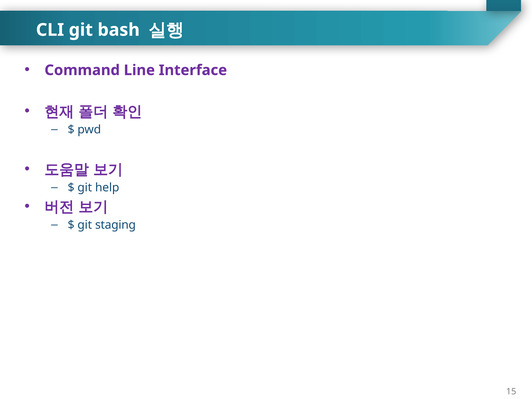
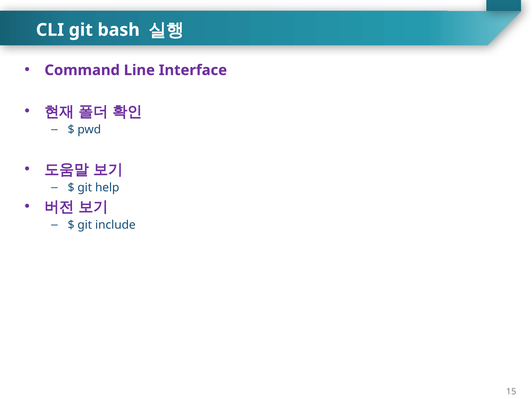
staging: staging -> include (115, 225)
